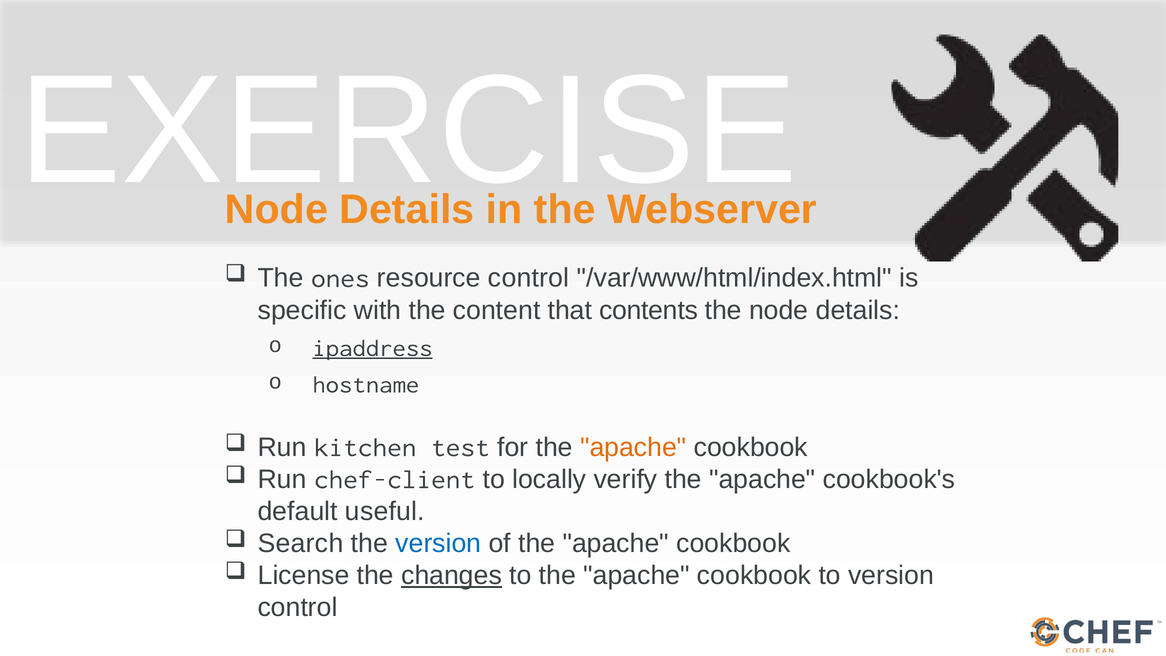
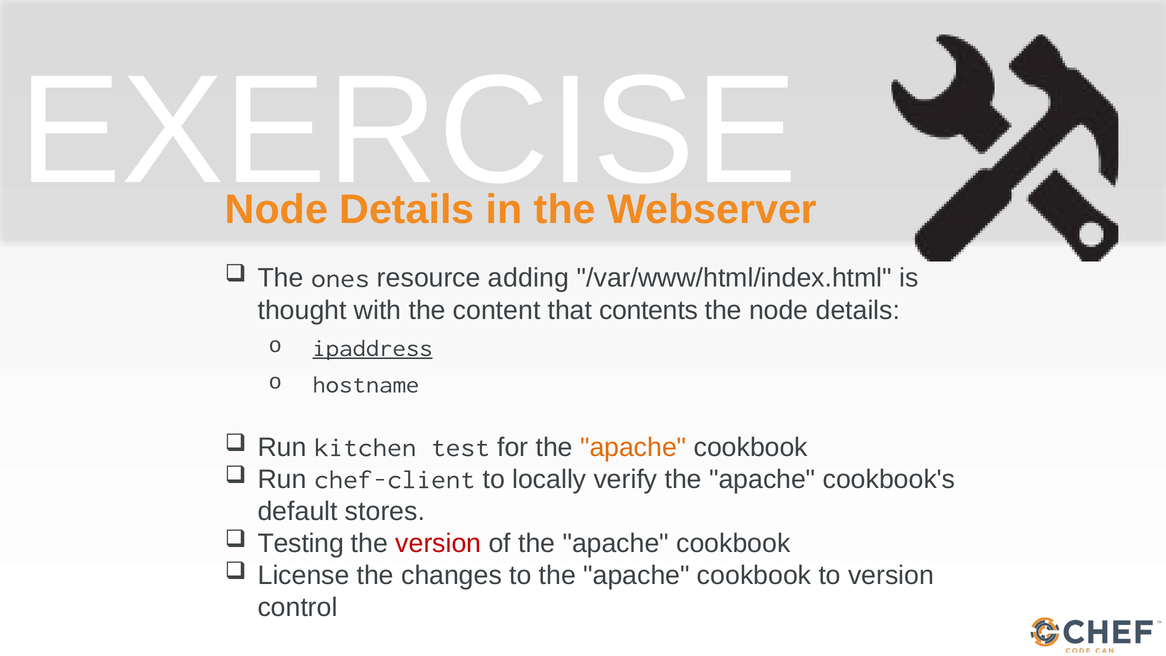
resource control: control -> adding (529, 278)
specific: specific -> thought (302, 310)
useful: useful -> stores (385, 511)
Search: Search -> Testing (301, 543)
version colour: blue -> red (438, 543)
changes underline: present -> none (452, 575)
